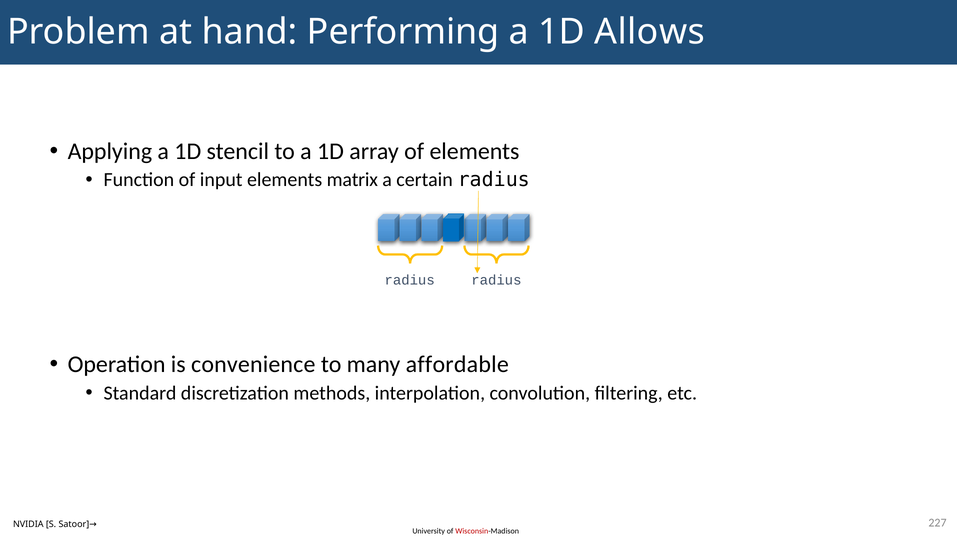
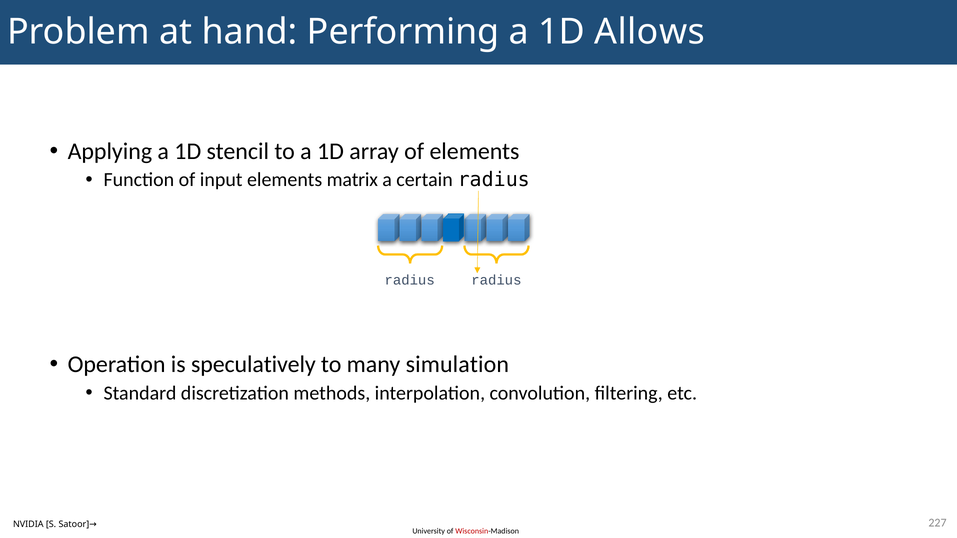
convenience: convenience -> speculatively (253, 365)
affordable: affordable -> simulation (457, 365)
